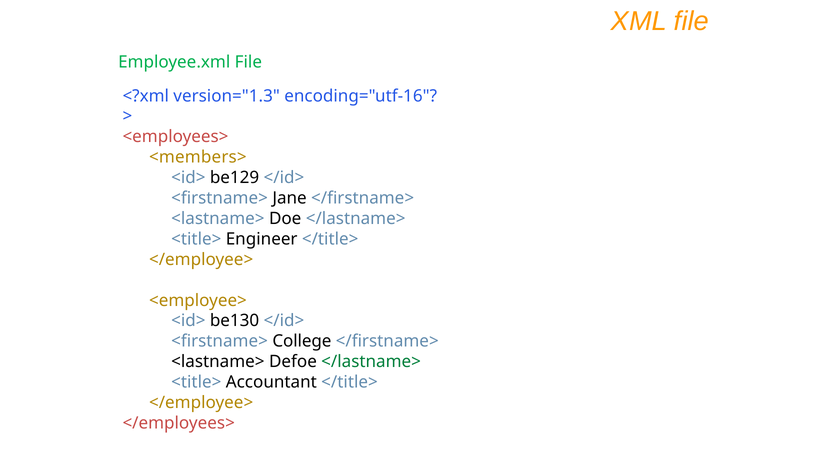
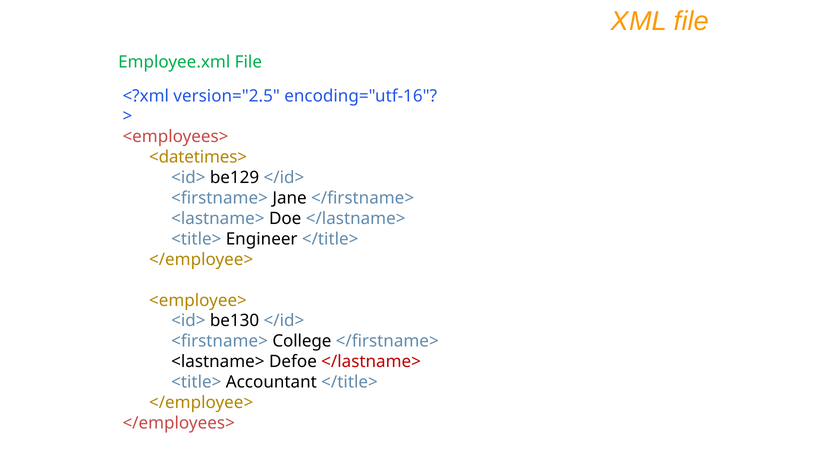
version="1.3: version="1.3 -> version="2.5 (227, 96)
<members>: <members> -> <datetimes> (198, 157)
</lastname> colour: green -> red (371, 361)
